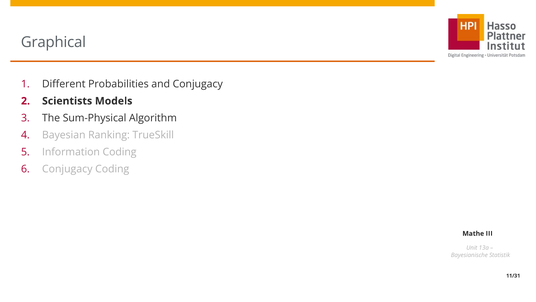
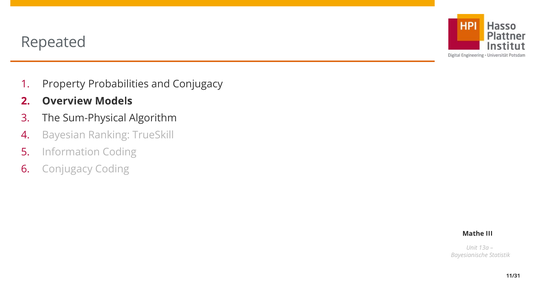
Graphical: Graphical -> Repeated (53, 42)
Different: Different -> Property (64, 84)
Scientists: Scientists -> Overview (67, 101)
